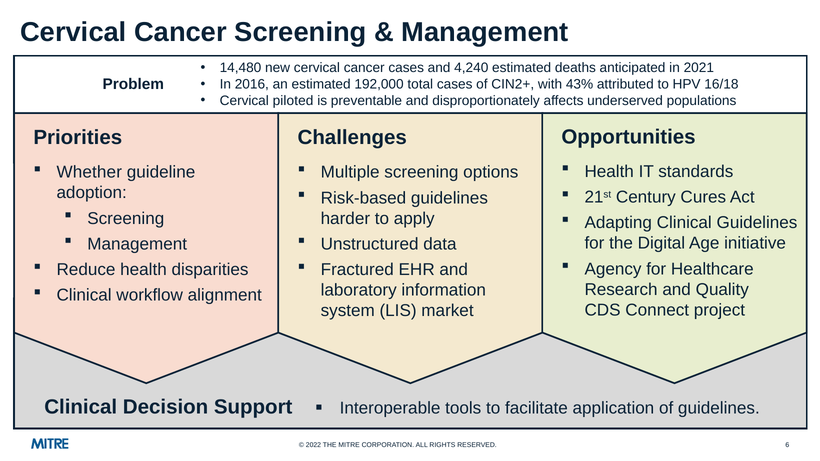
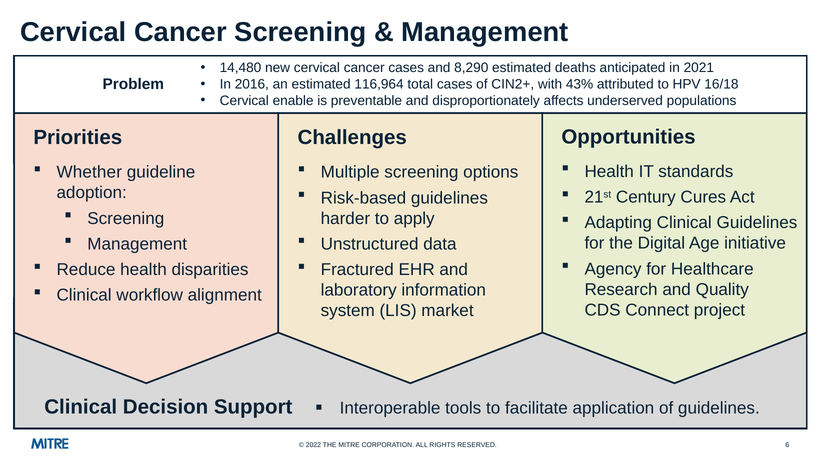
4,240: 4,240 -> 8,290 (471, 68)
192,000: 192,000 -> 116,964 (379, 84)
piloted: piloted -> enable (293, 101)
